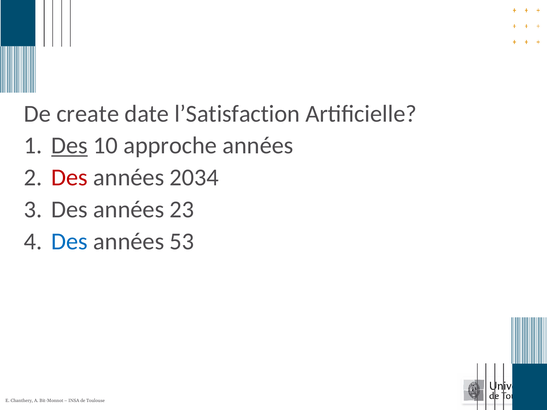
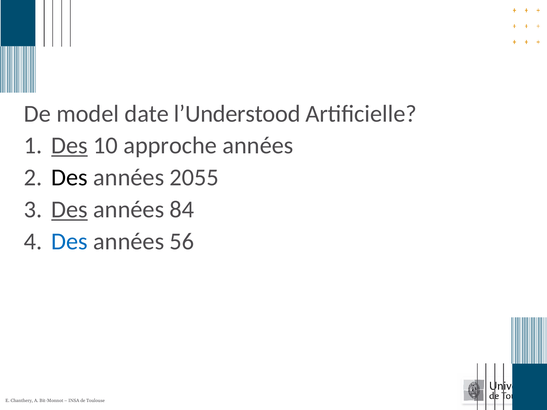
create: create -> model (88, 114)
l’Satisfaction: l’Satisfaction -> l’Understood (237, 114)
Des colour: red -> black (69, 178)
2034: 2034 -> 2055 (194, 178)
Des underline: none -> present (69, 210)
23: 23 -> 84 (182, 210)
53: 53 -> 56 (182, 242)
